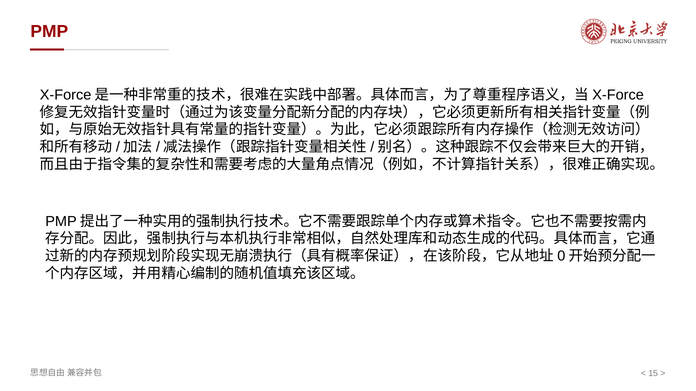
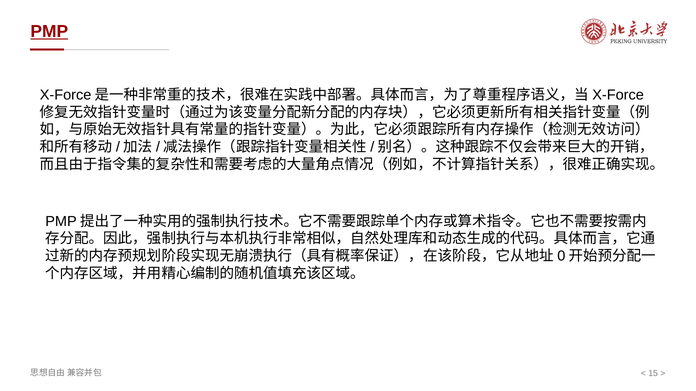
PMP underline: none -> present (49, 31)
